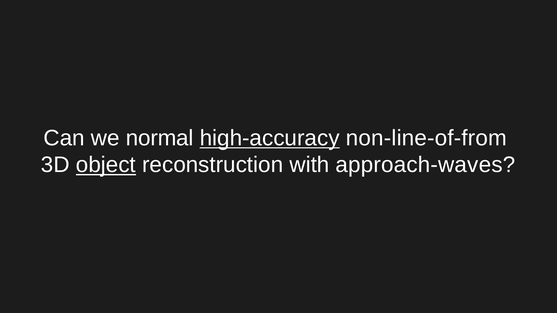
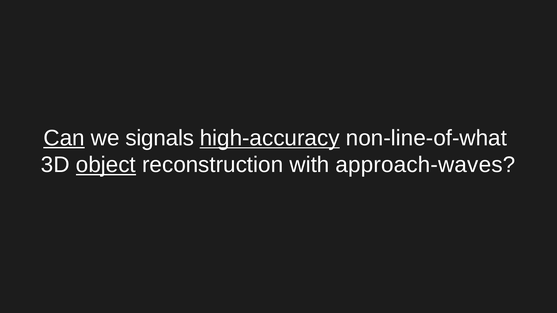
Can underline: none -> present (64, 138)
normal: normal -> signals (160, 138)
non-line-of-from: non-line-of-from -> non-line-of-what (426, 138)
